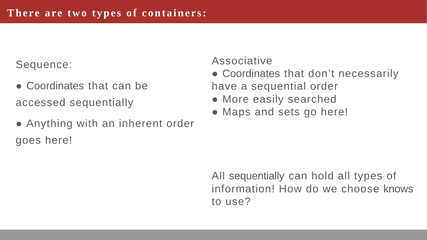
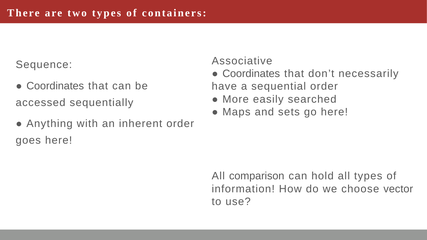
All sequentially: sequentially -> comparison (257, 176)
knows: knows -> vector (398, 189)
